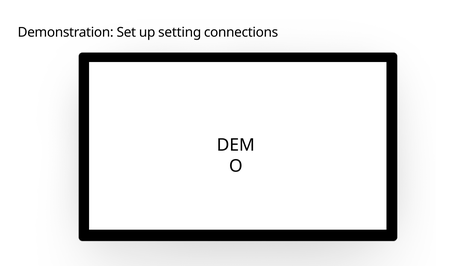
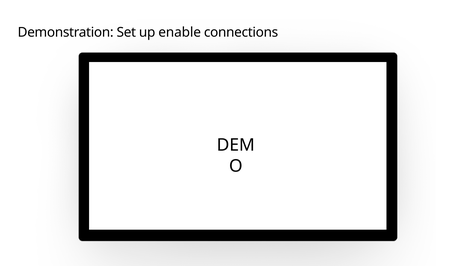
setting: setting -> enable (180, 32)
